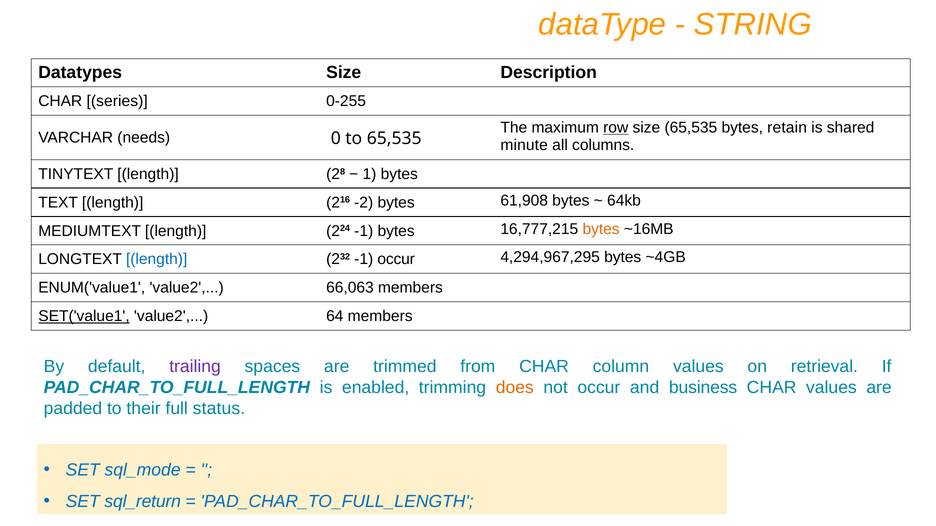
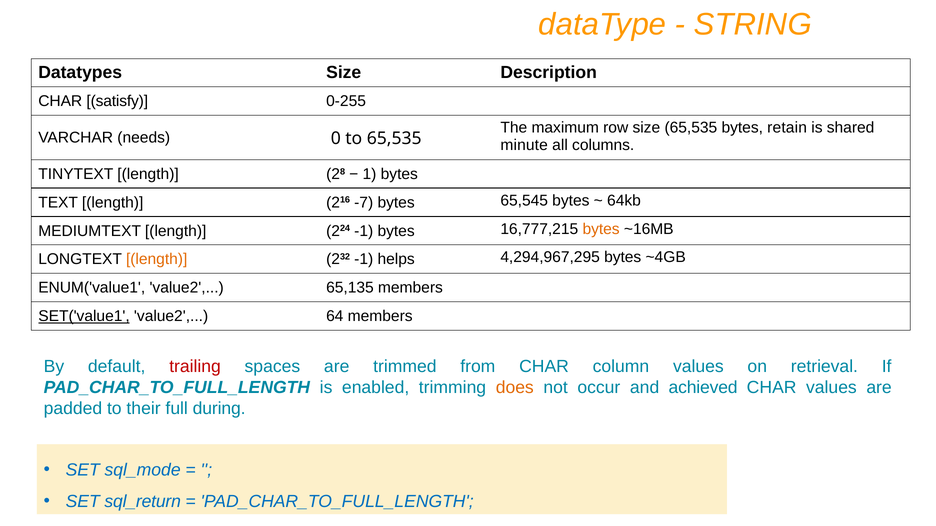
series: series -> satisfy (117, 101)
row underline: present -> none (616, 128)
-2: -2 -> -7 (364, 203)
61,908: 61,908 -> 65,545 (524, 201)
length colour: blue -> orange (157, 260)
-1 occur: occur -> helps (396, 260)
66,063: 66,063 -> 65,135 (350, 288)
trailing colour: purple -> red (195, 367)
business: business -> achieved (703, 388)
status: status -> during (219, 409)
